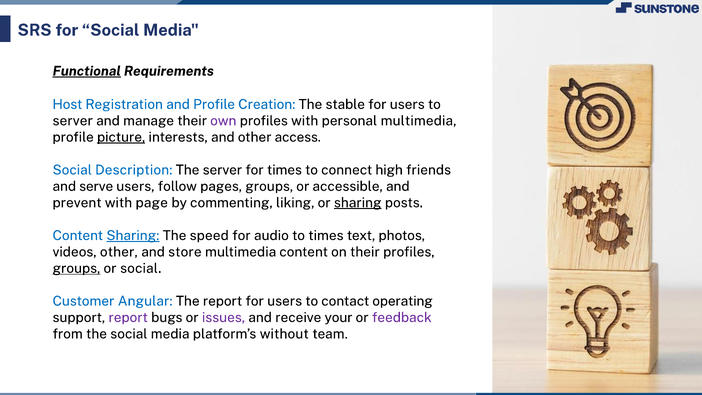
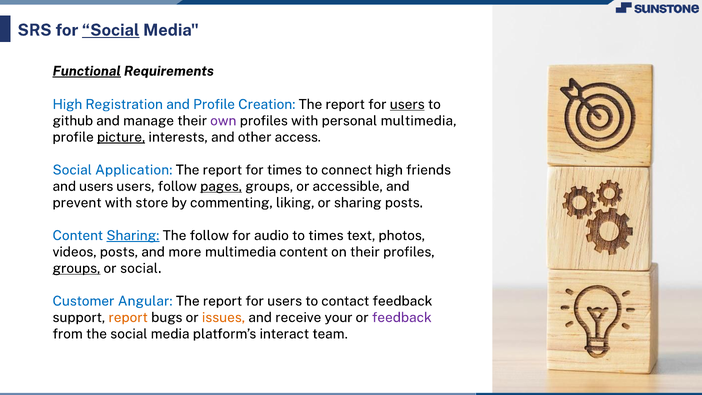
Social underline: none -> present (111, 30)
Host: Host -> High (67, 104)
Creation The stable: stable -> report (345, 104)
users underline: none -> present (407, 104)
server: server -> github (73, 121)
Description: Description -> Application (134, 170)
server: server -> report (222, 170)
and serve: serve -> users (96, 186)
pages underline: none -> present (221, 186)
page: page -> store (152, 203)
sharing underline: present -> none (358, 203)
The speed: speed -> follow (209, 235)
videos other: other -> posts (119, 252)
store: store -> more (185, 252)
contact operating: operating -> feedback (402, 301)
report colour: purple -> orange (128, 317)
issues colour: purple -> orange (224, 317)
without: without -> interact (284, 334)
